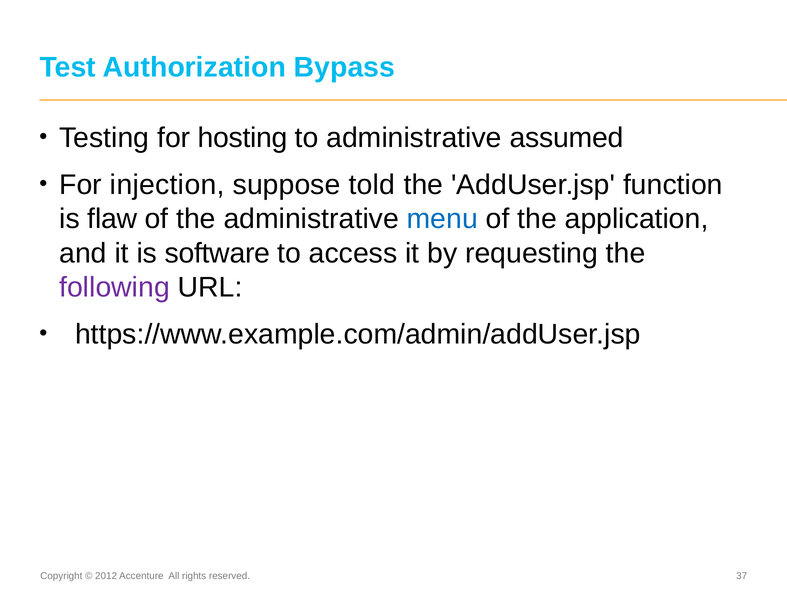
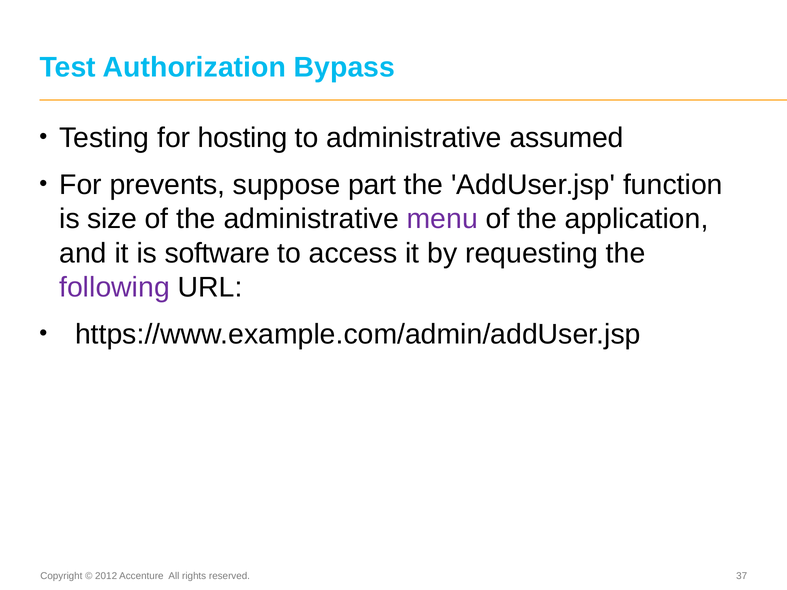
injection: injection -> prevents (168, 185)
told: told -> part (372, 185)
flaw: flaw -> size (112, 219)
menu colour: blue -> purple (442, 219)
